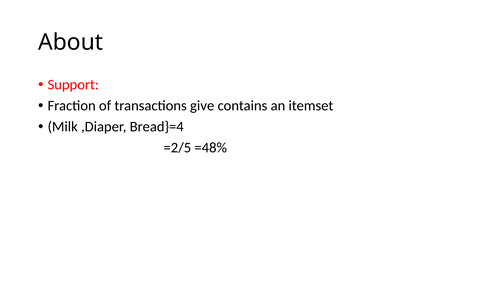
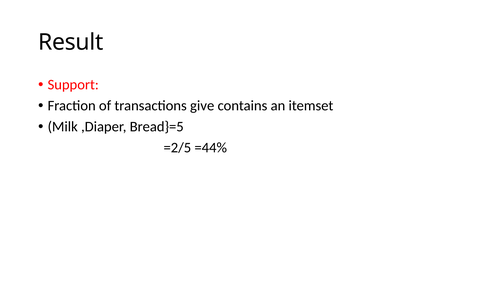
About: About -> Result (71, 42)
Bread}=4: Bread}=4 -> Bread}=5 (157, 127)
=48%: =48% -> =44% (211, 148)
